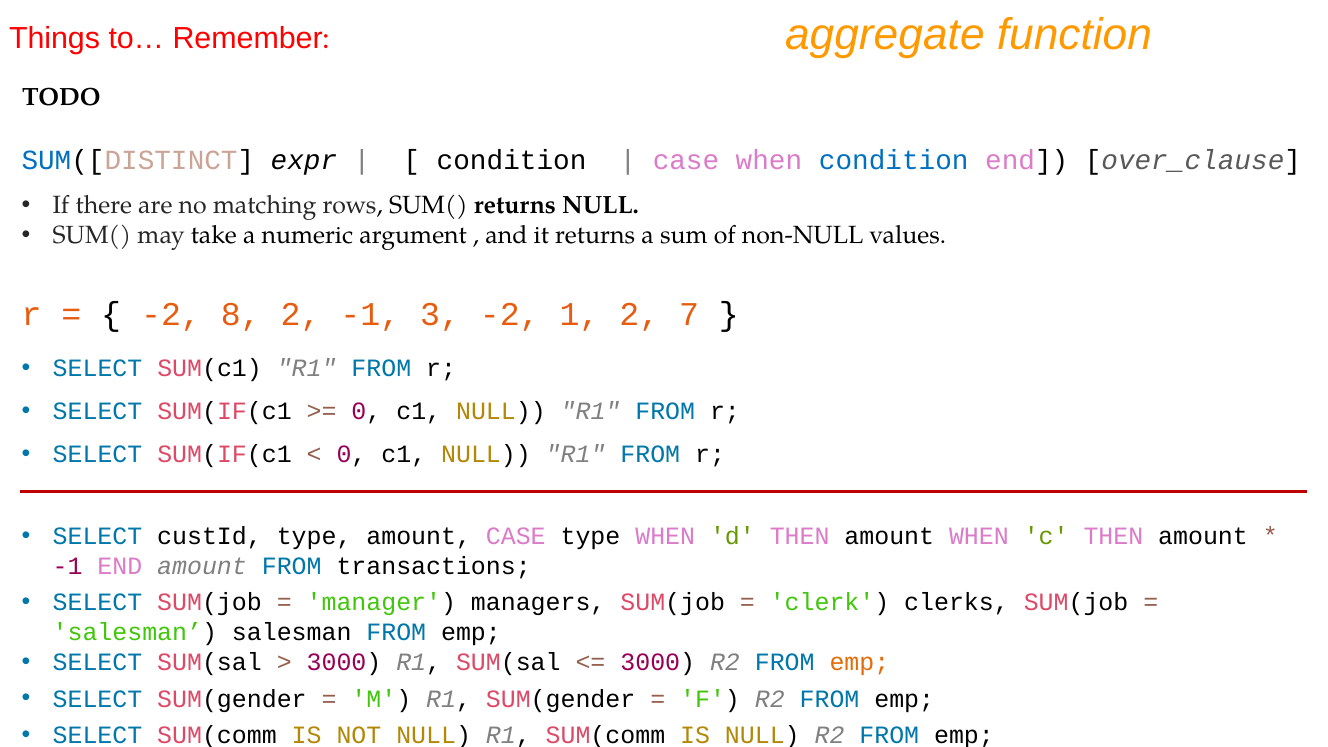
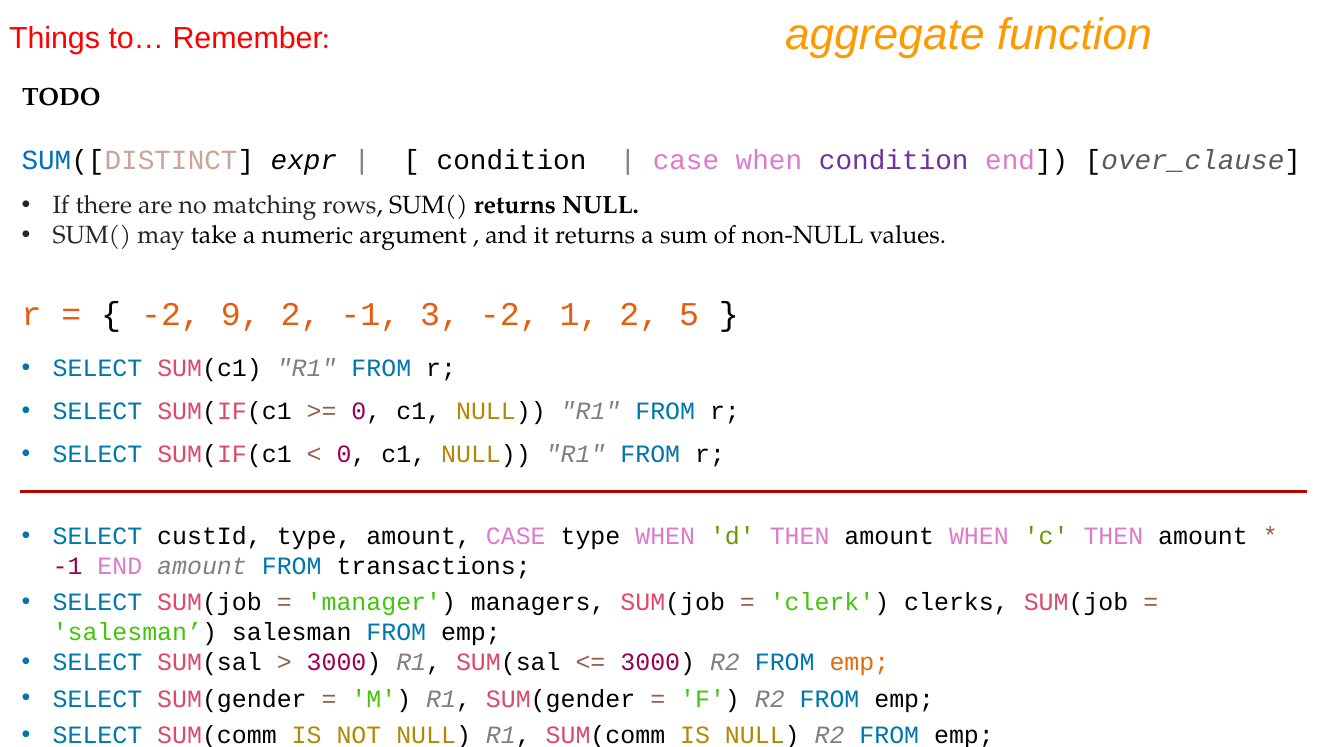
condition colour: blue -> purple (894, 161)
8: 8 -> 9 (241, 314)
7: 7 -> 5 (689, 314)
